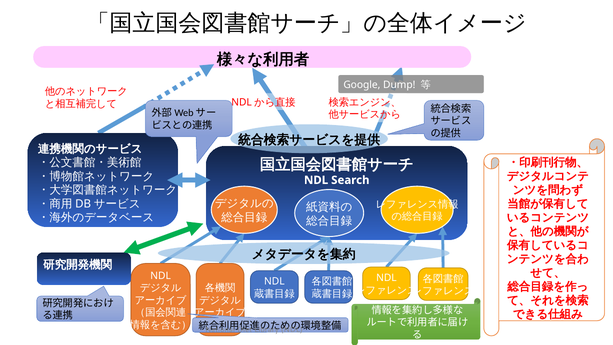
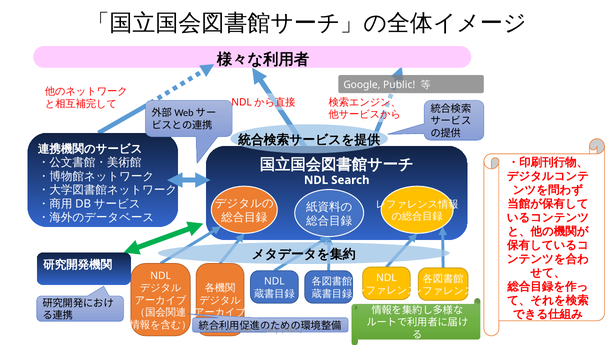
Dump: Dump -> Public (399, 85)
